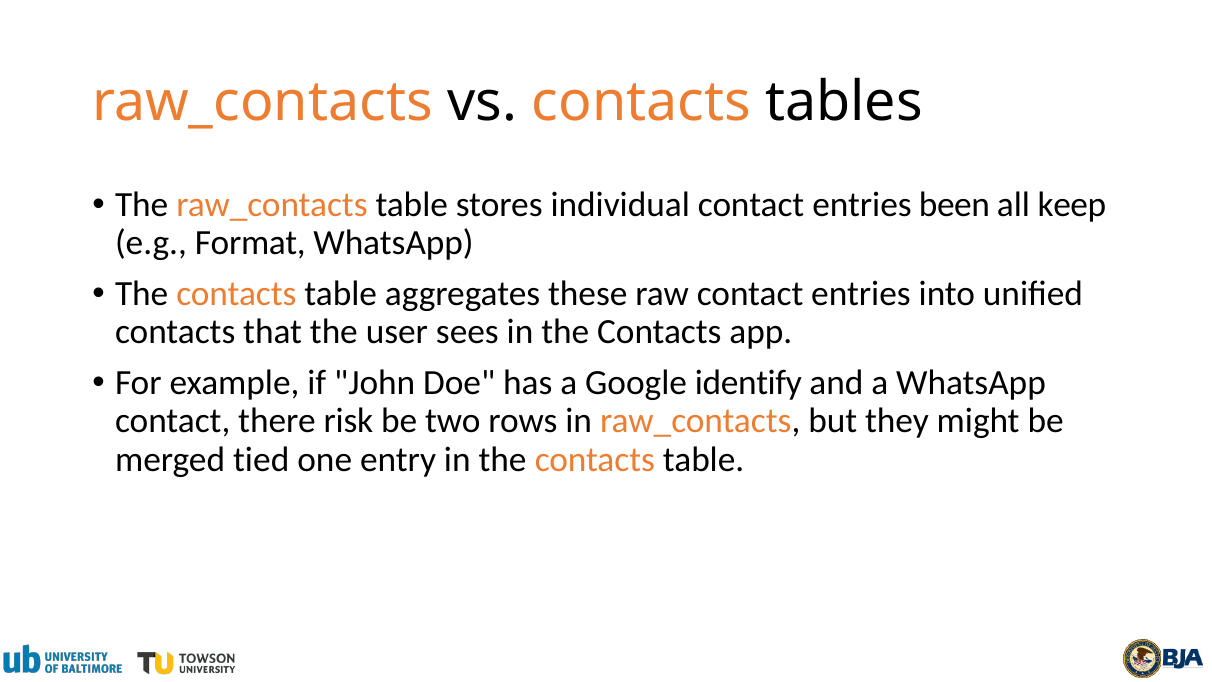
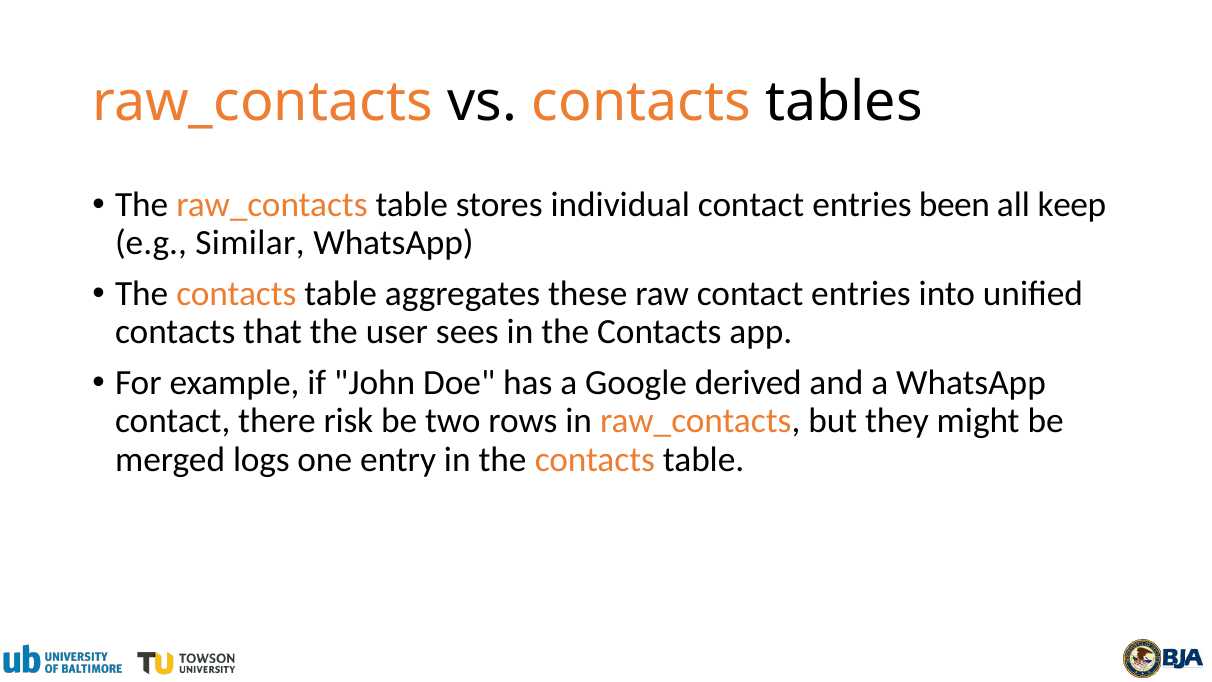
Format: Format -> Similar (250, 243)
identify: identify -> derived (748, 383)
tied: tied -> logs (261, 459)
